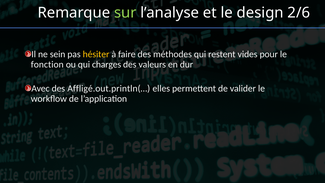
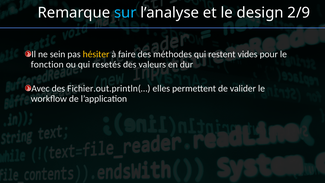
sur colour: light green -> light blue (125, 13)
2/6: 2/6 -> 2/9 (299, 13)
charges: charges -> resetés (107, 64)
Affligé.out.println(…: Affligé.out.println(… -> Fichier.out.println(… (109, 89)
